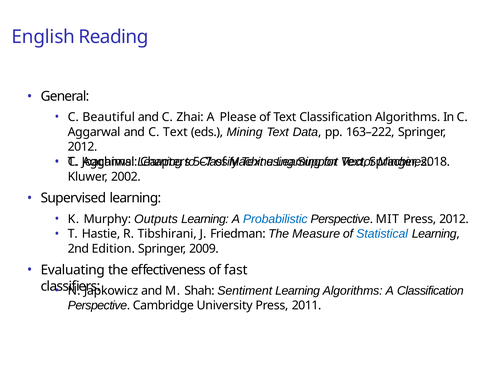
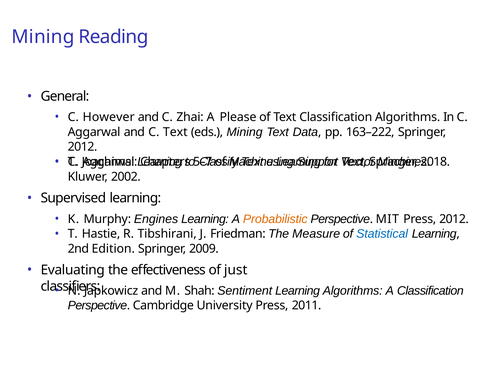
English: English -> Mining (43, 37)
Beautiful: Beautiful -> However (109, 117)
Outputs: Outputs -> Engines (156, 219)
Probabilistic colour: blue -> orange (275, 219)
fast: fast -> just (236, 270)
